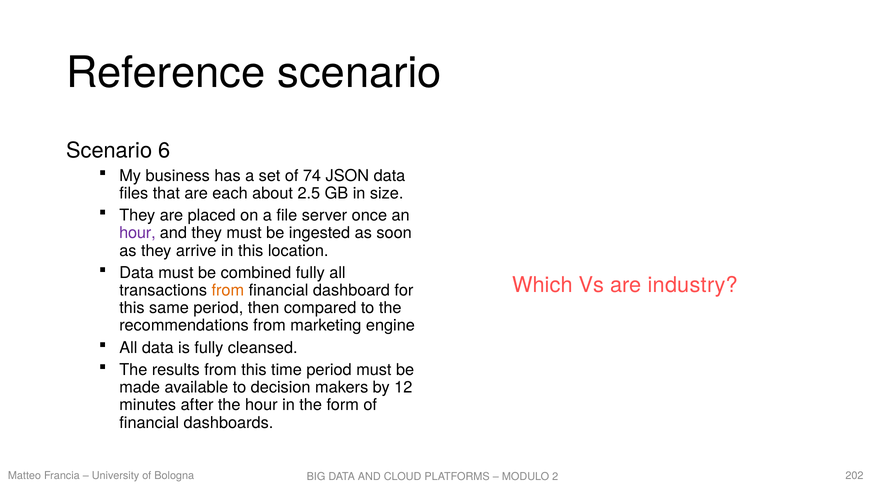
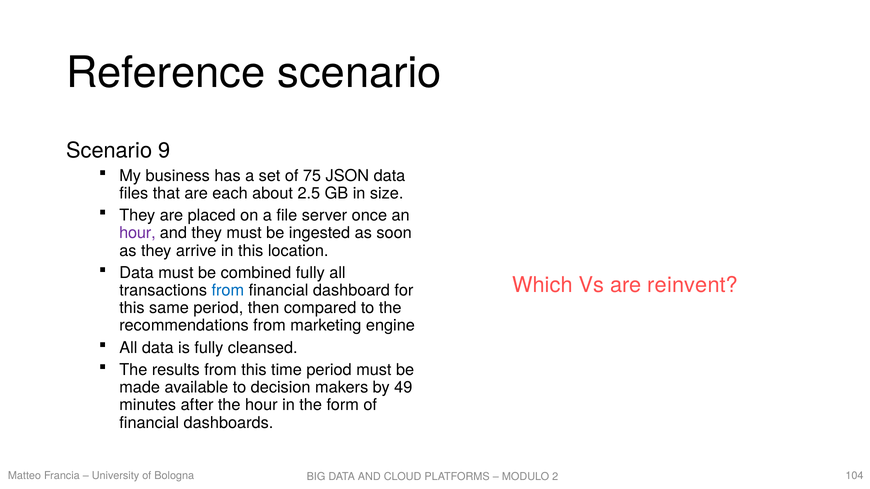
6: 6 -> 9 (164, 151)
74: 74 -> 75 (312, 176)
industry: industry -> reinvent (693, 285)
from colour: orange -> blue (228, 291)
12: 12 -> 49 (403, 388)
202: 202 -> 104 (854, 476)
